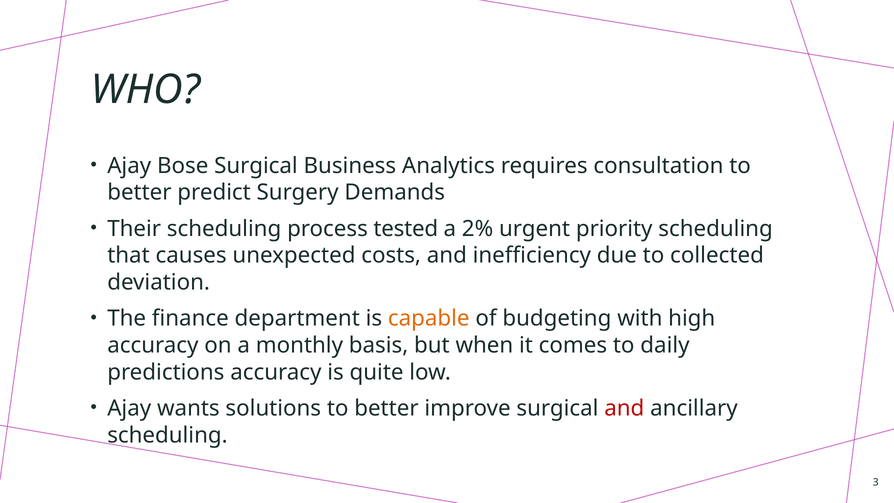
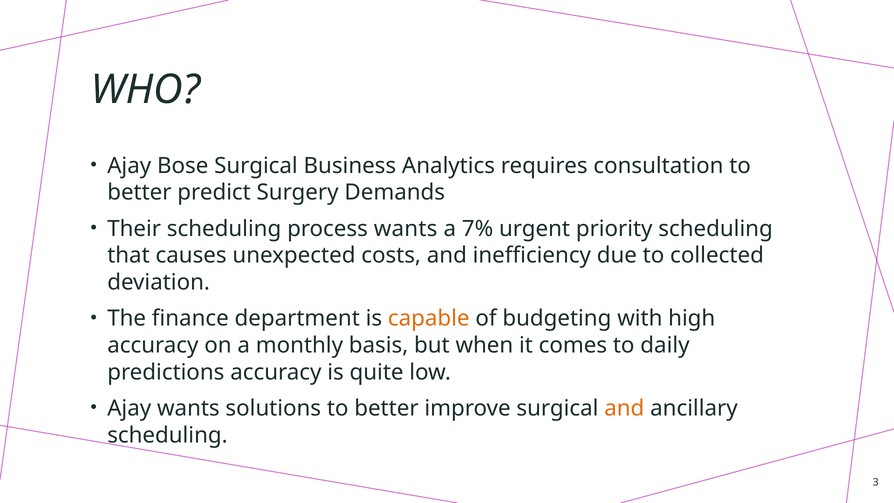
process tested: tested -> wants (406, 229)
2%: 2% -> 7% (478, 229)
and colour: red -> orange (624, 408)
